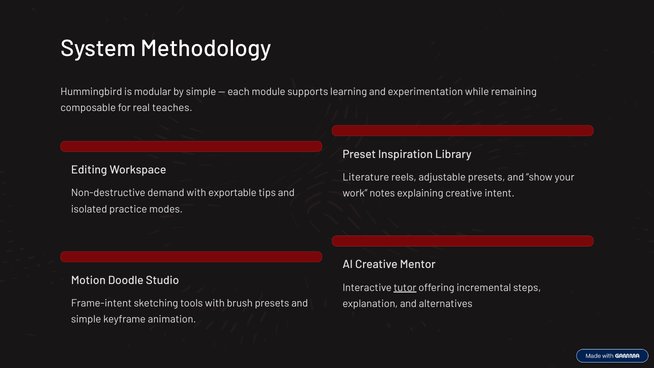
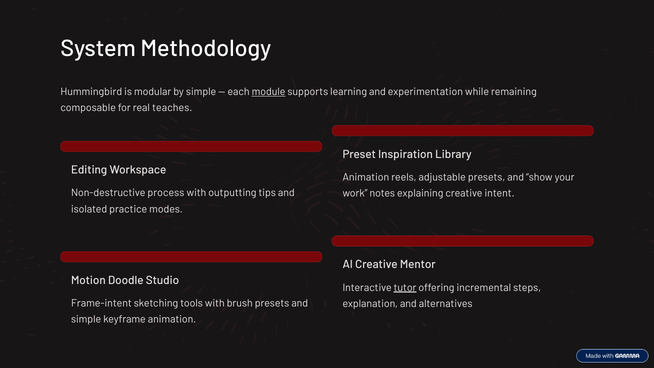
module underline: none -> present (269, 92)
Literature: Literature -> Animation (366, 177)
demand: demand -> process (166, 193)
exportable: exportable -> outputting (232, 193)
